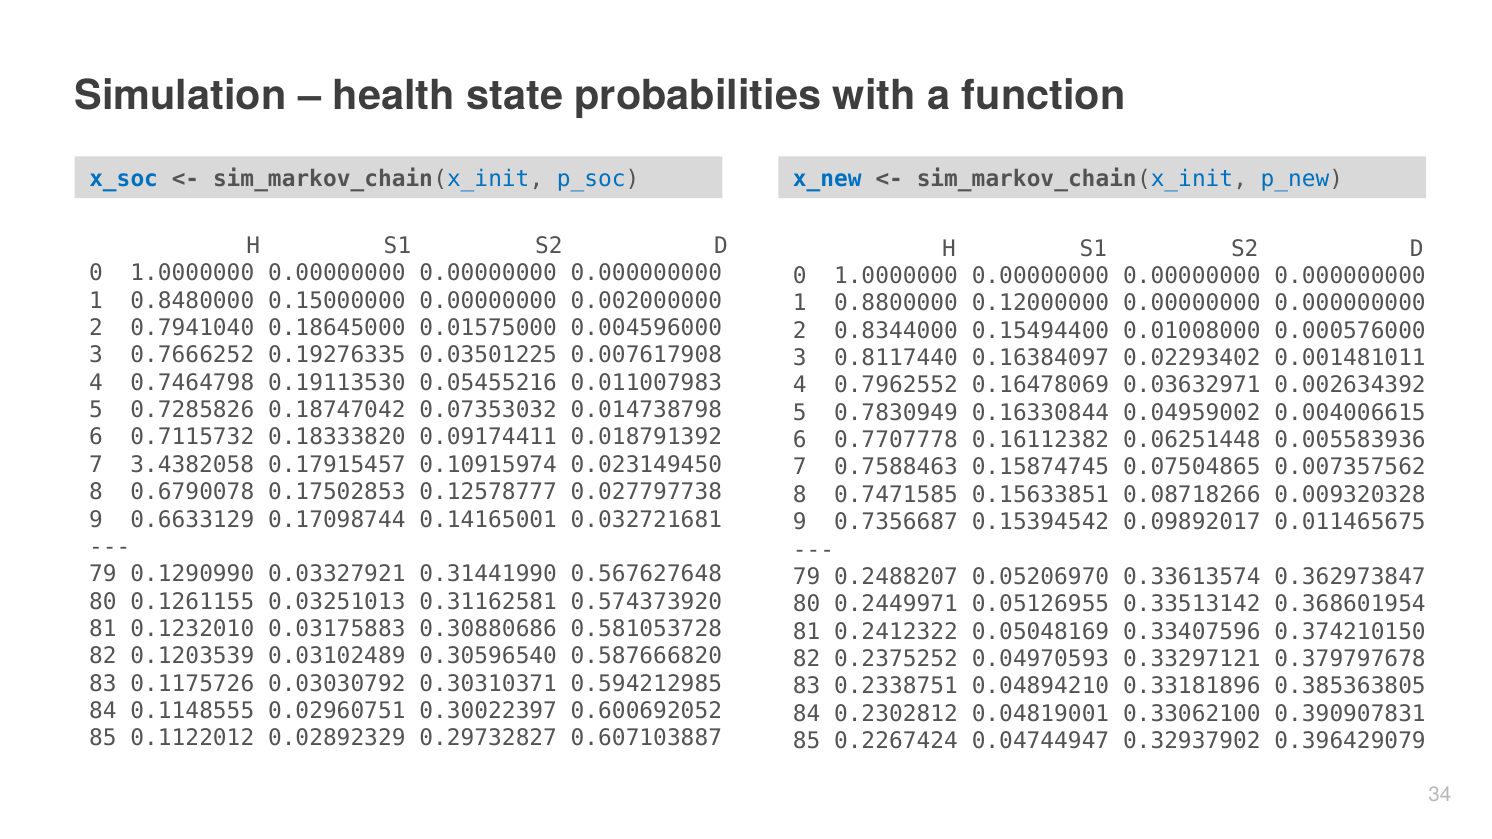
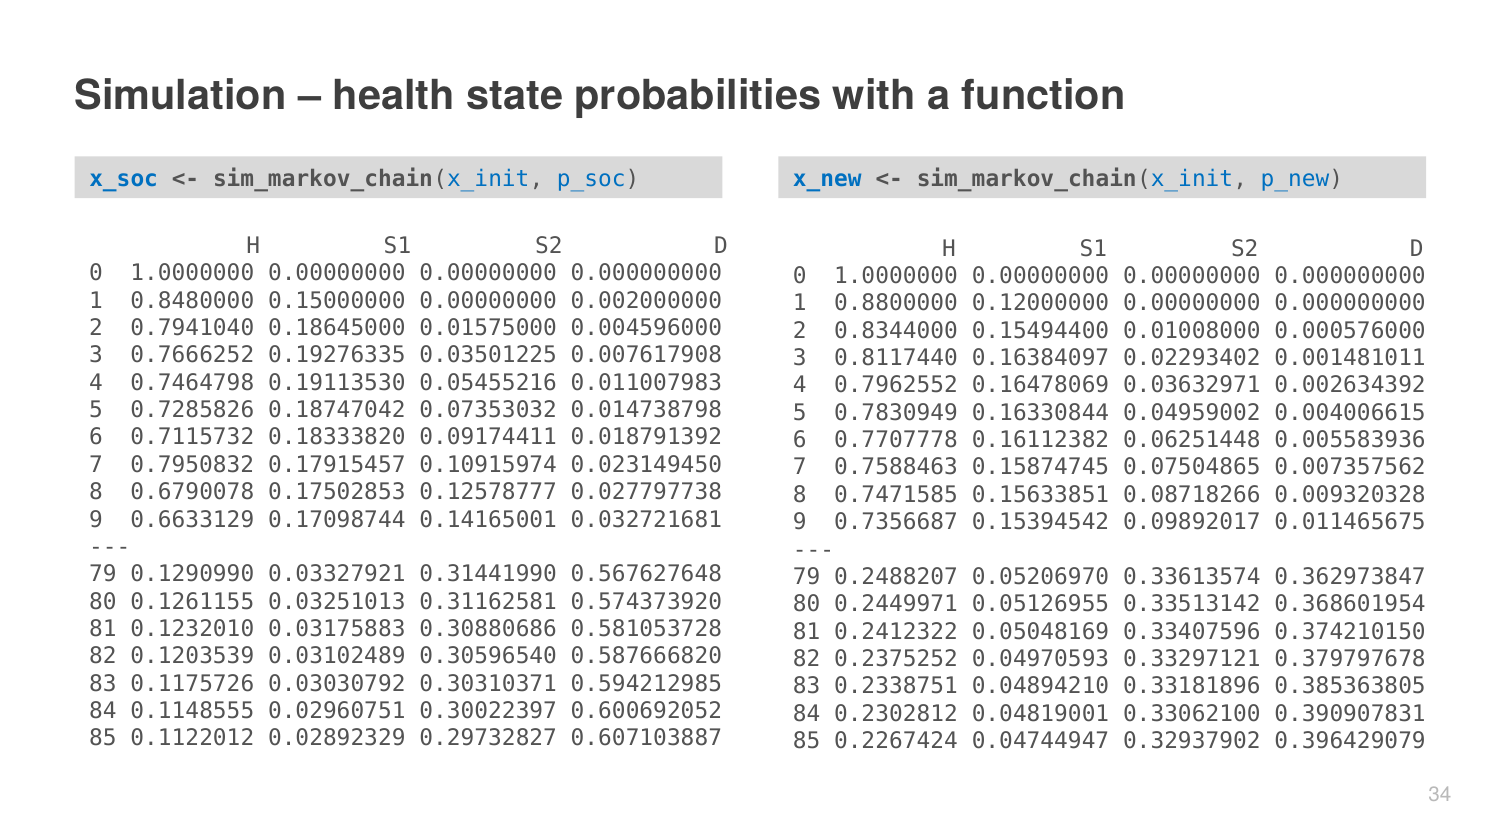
3.4382058: 3.4382058 -> 0.7950832 (192, 465)
